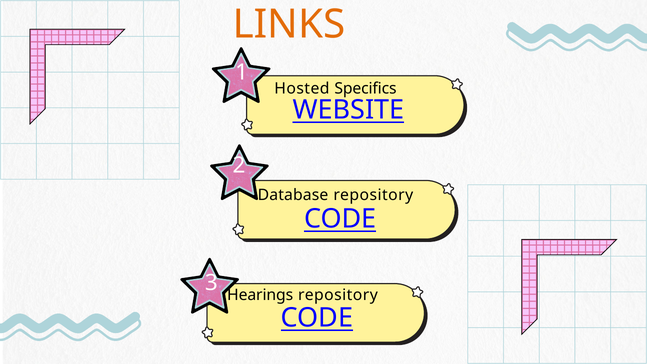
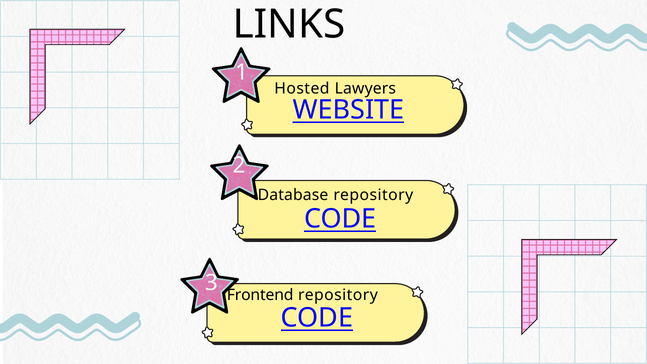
LINKS colour: orange -> black (289, 24)
Specifics: Specifics -> Lawyers (365, 88)
Hearings: Hearings -> Frontend (260, 295)
